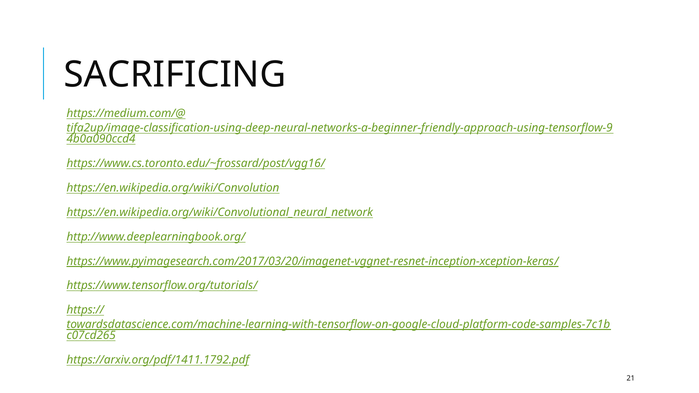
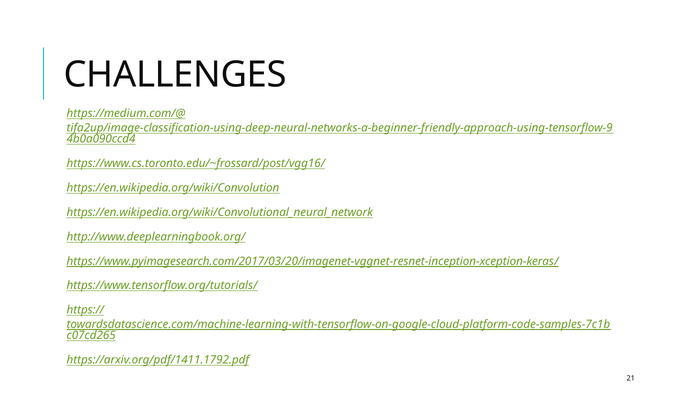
SACRIFICING: SACRIFICING -> CHALLENGES (175, 75)
